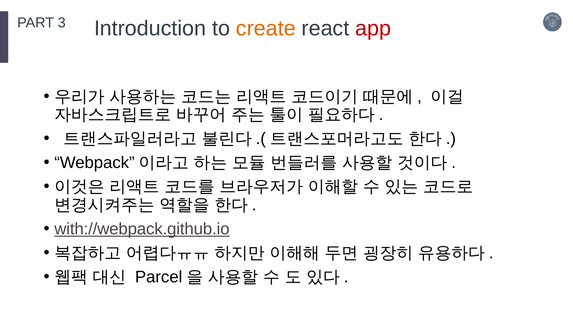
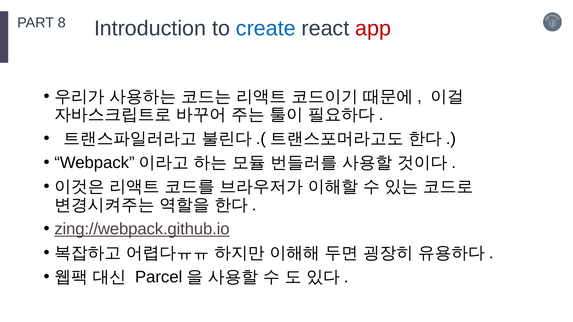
3: 3 -> 8 (62, 23)
create colour: orange -> blue (266, 29)
with://webpack.github.io: with://webpack.github.io -> zing://webpack.github.io (142, 229)
